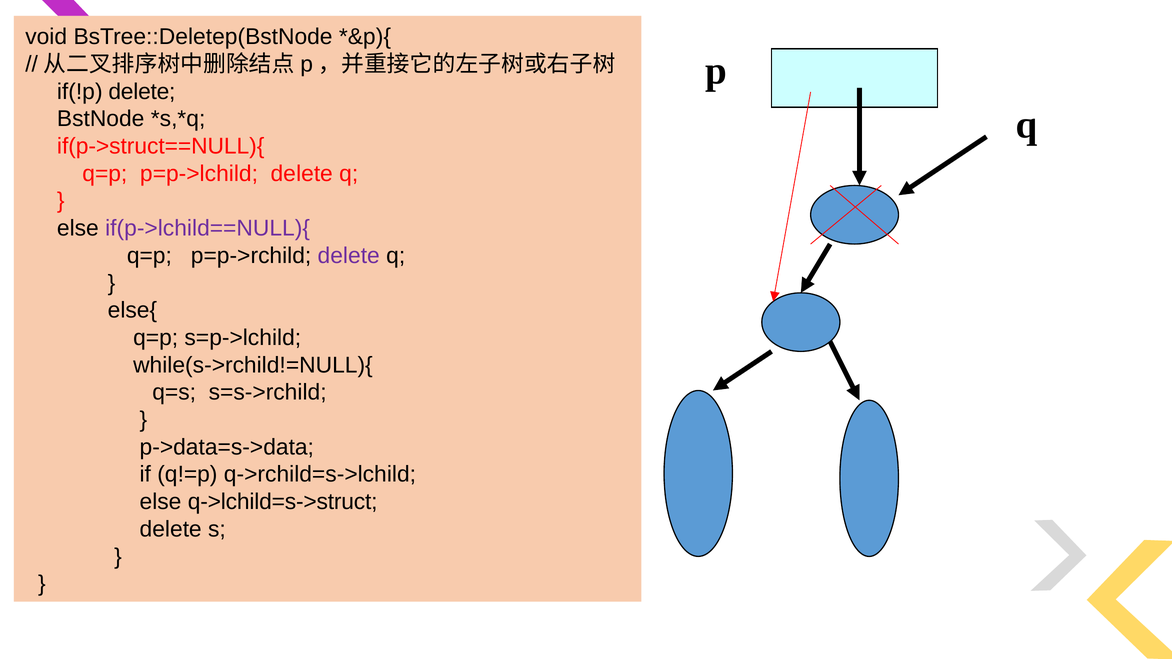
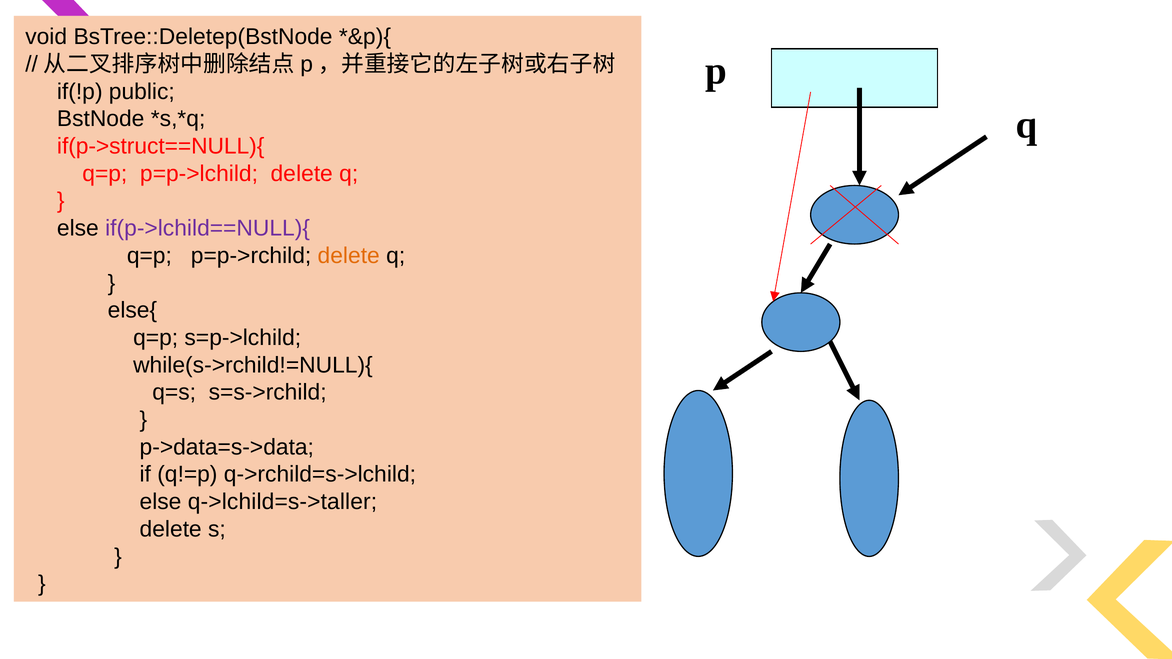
if(!p delete: delete -> public (142, 92)
delete colour: purple -> orange (349, 256)
q->lchild=s->struct: q->lchild=s->struct -> q->lchild=s->taller (282, 502)
